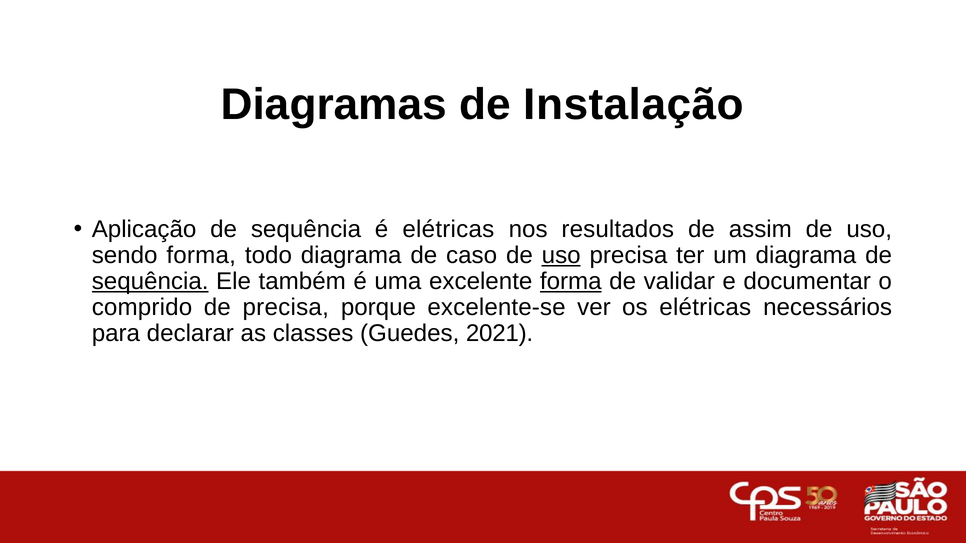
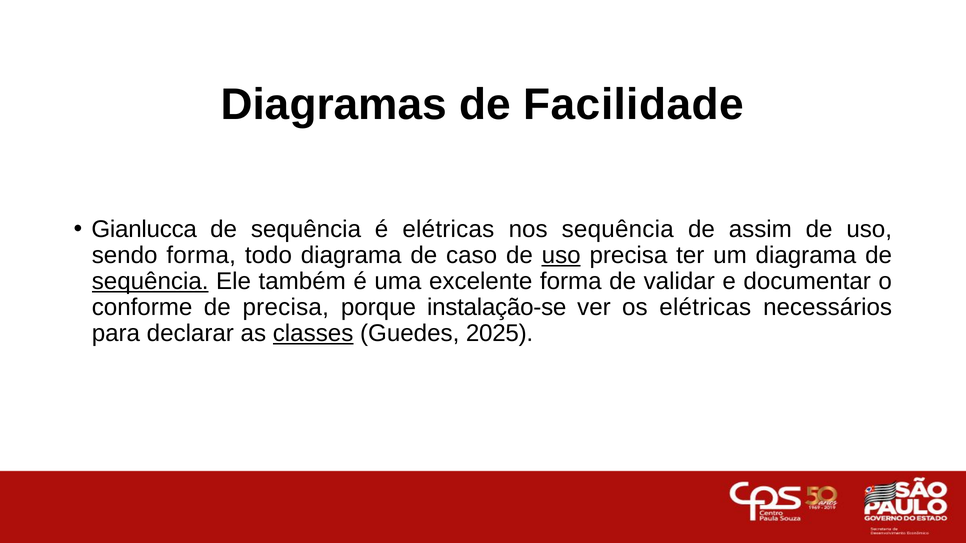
Instalação: Instalação -> Facilidade (634, 105)
Aplicação: Aplicação -> Gianlucca (144, 229)
nos resultados: resultados -> sequência (618, 229)
forma underline: present -> none (571, 282)
comprido: comprido -> conforme (142, 308)
excelente-se: excelente-se -> instalação-se (497, 308)
classes underline: none -> present (313, 334)
2021: 2021 -> 2025 (500, 334)
